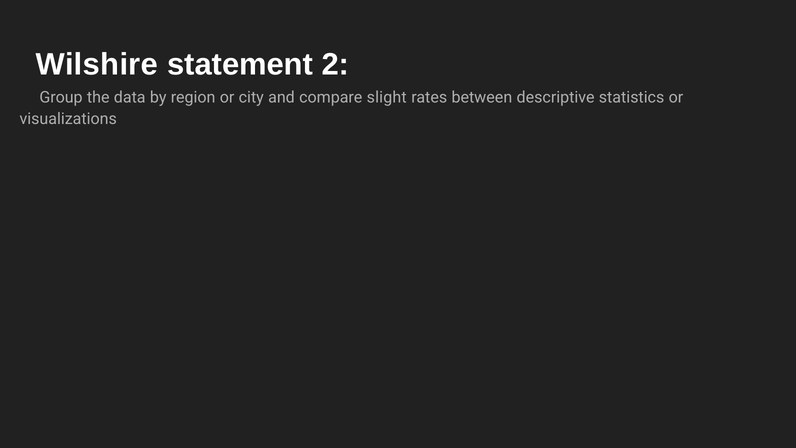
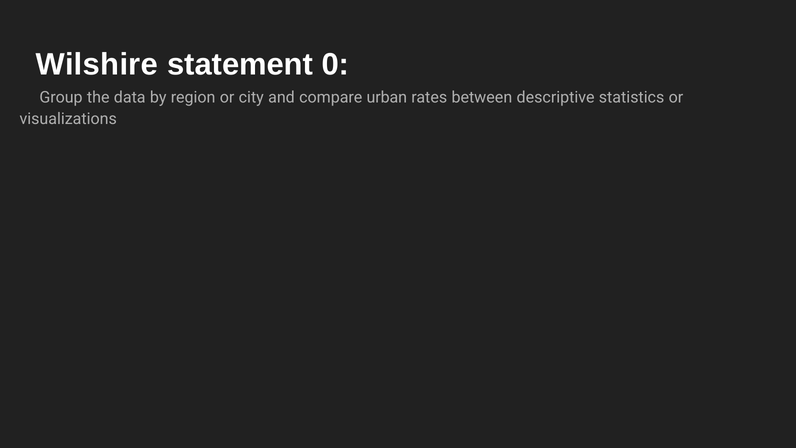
2: 2 -> 0 (335, 64)
slight: slight -> urban (387, 97)
